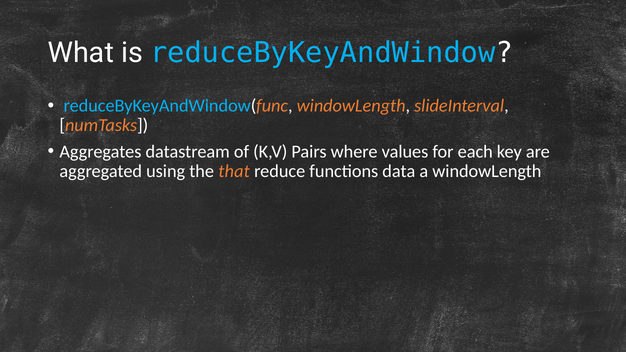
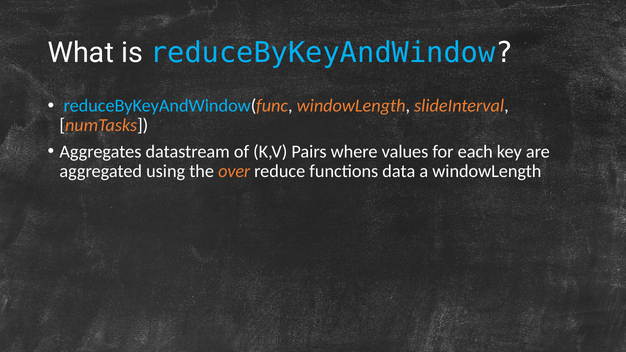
that: that -> over (234, 171)
